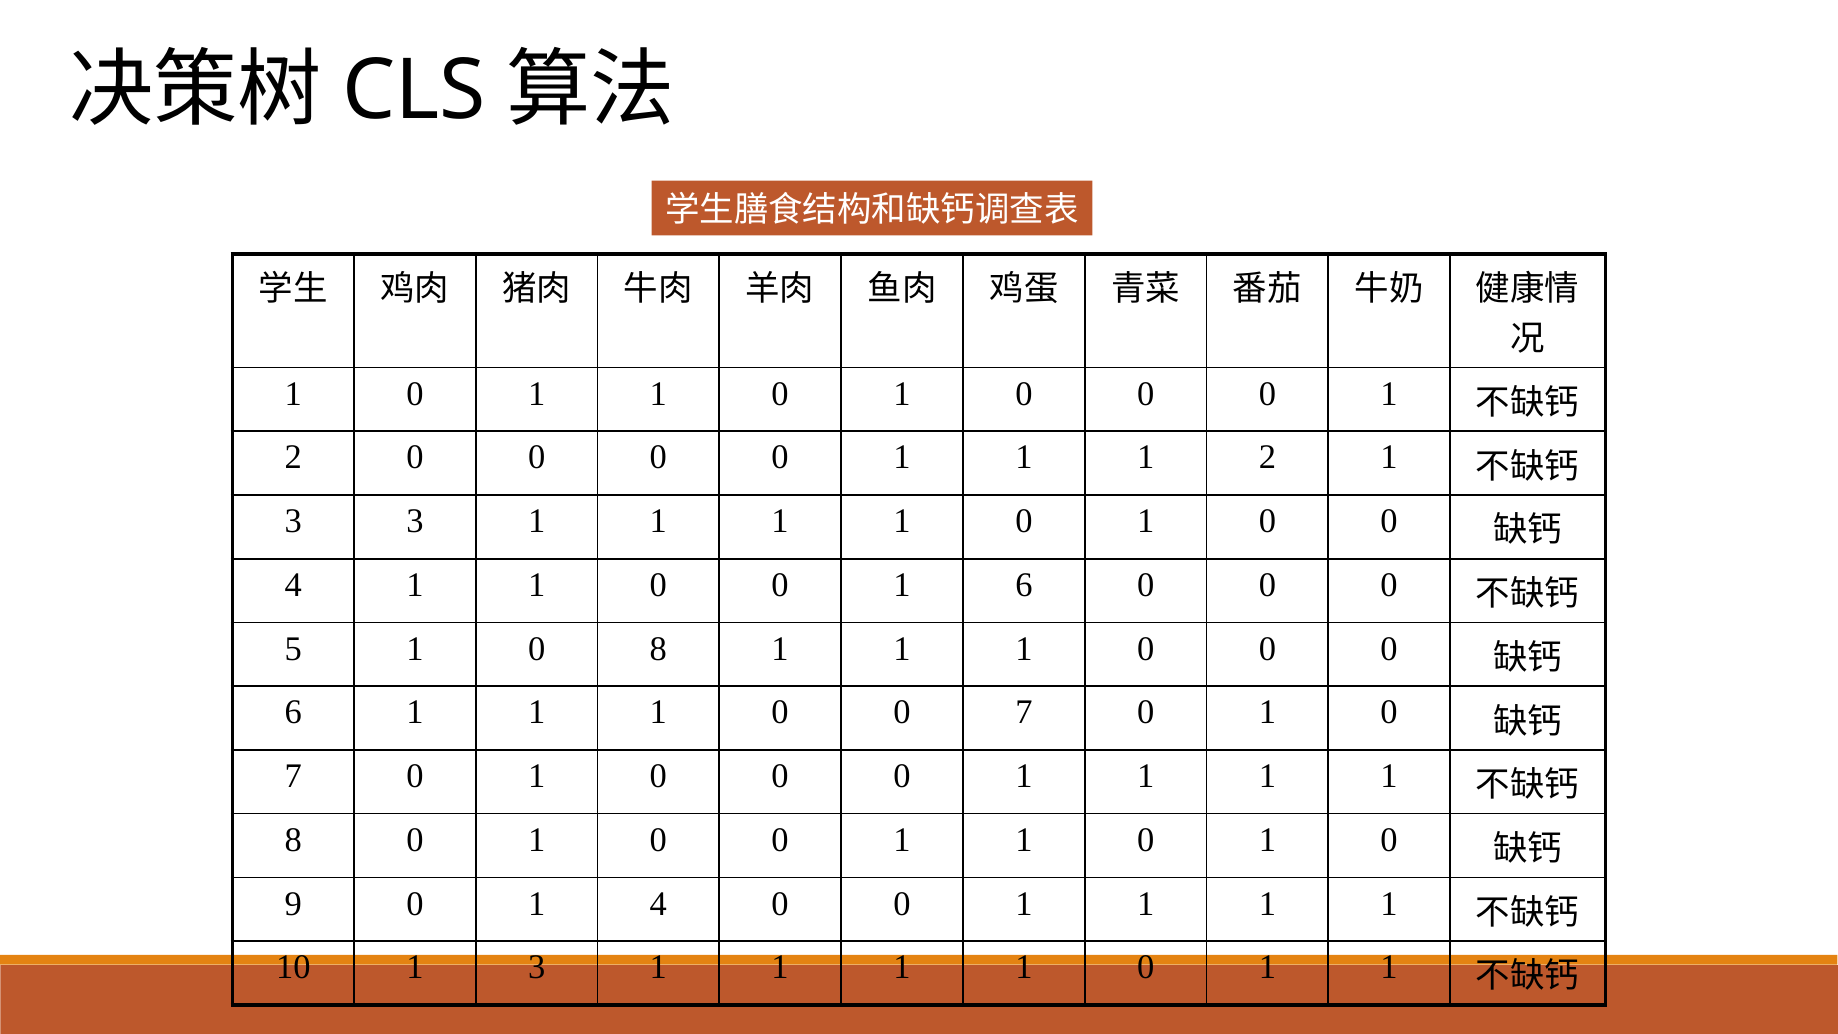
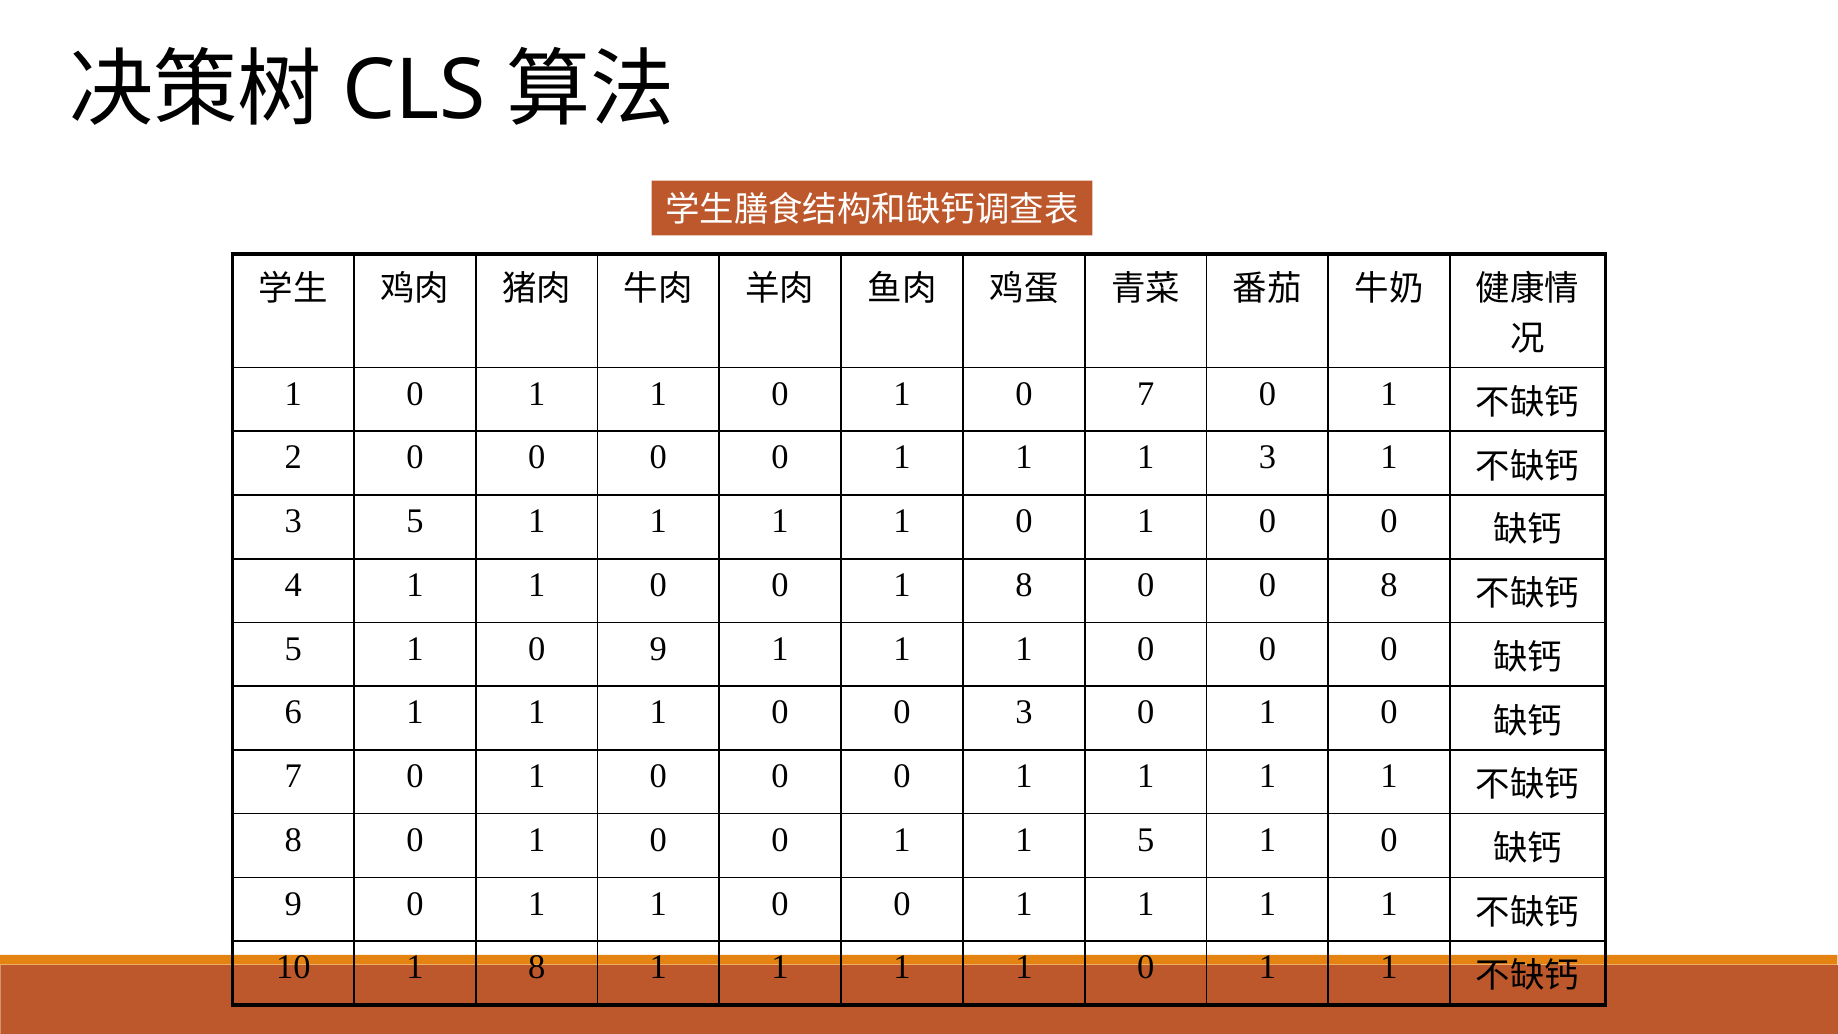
0: 0 -> 7 (1146, 394)
1 2: 2 -> 3 (1267, 458)
3 3: 3 -> 5 (415, 521)
0 1 6: 6 -> 8 (1024, 585)
0: 0 -> 8 (1389, 585)
0 8: 8 -> 9 (658, 649)
0 7: 7 -> 3 (1024, 712)
0: 0 -> 5 (1146, 840)
9 0 1 4: 4 -> 1 (658, 904)
10 1 3: 3 -> 8 (537, 967)
